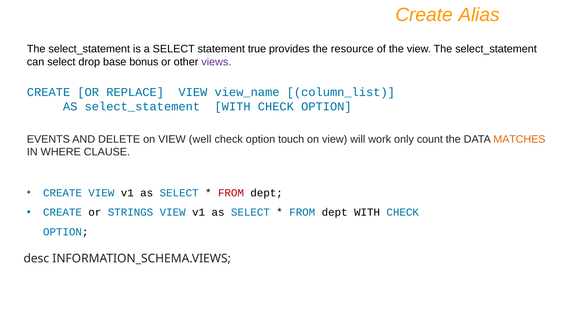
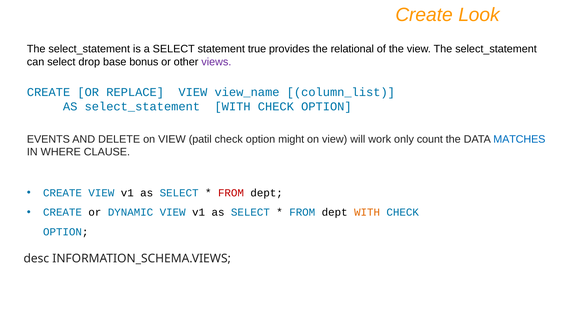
Alias: Alias -> Look (479, 15)
resource: resource -> relational (352, 49)
well: well -> patil (200, 139)
touch: touch -> might (291, 139)
MATCHES colour: orange -> blue (519, 139)
STRINGS: STRINGS -> DYNAMIC (131, 212)
WITH colour: black -> orange (367, 212)
